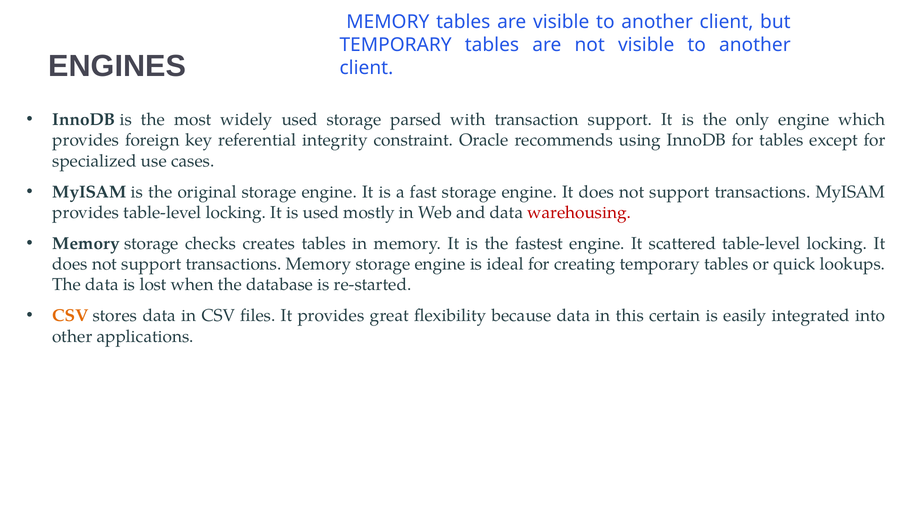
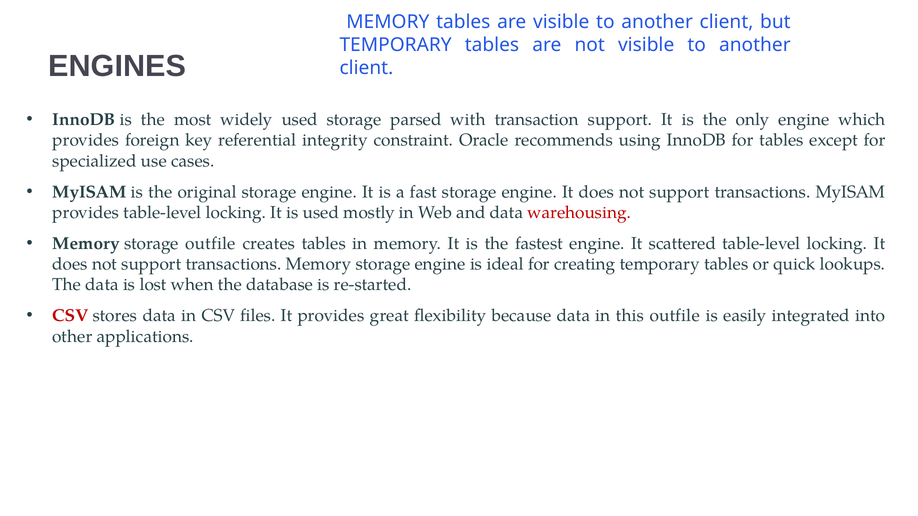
storage checks: checks -> outfile (211, 244)
CSV colour: orange -> red (71, 316)
this certain: certain -> outfile (675, 316)
